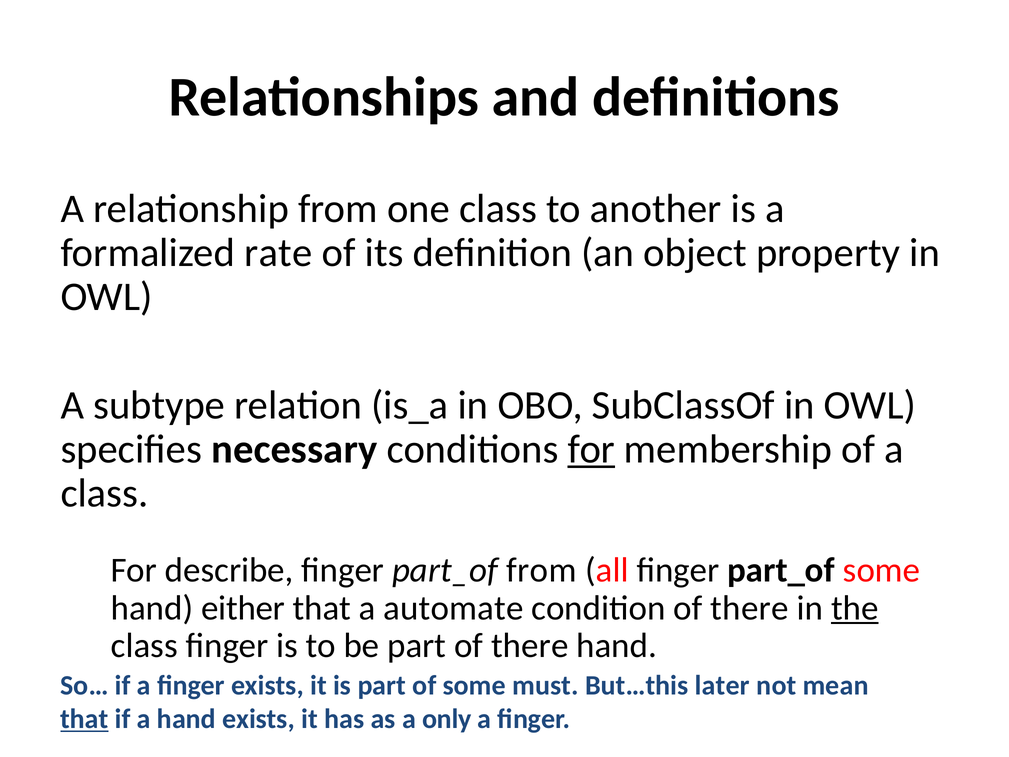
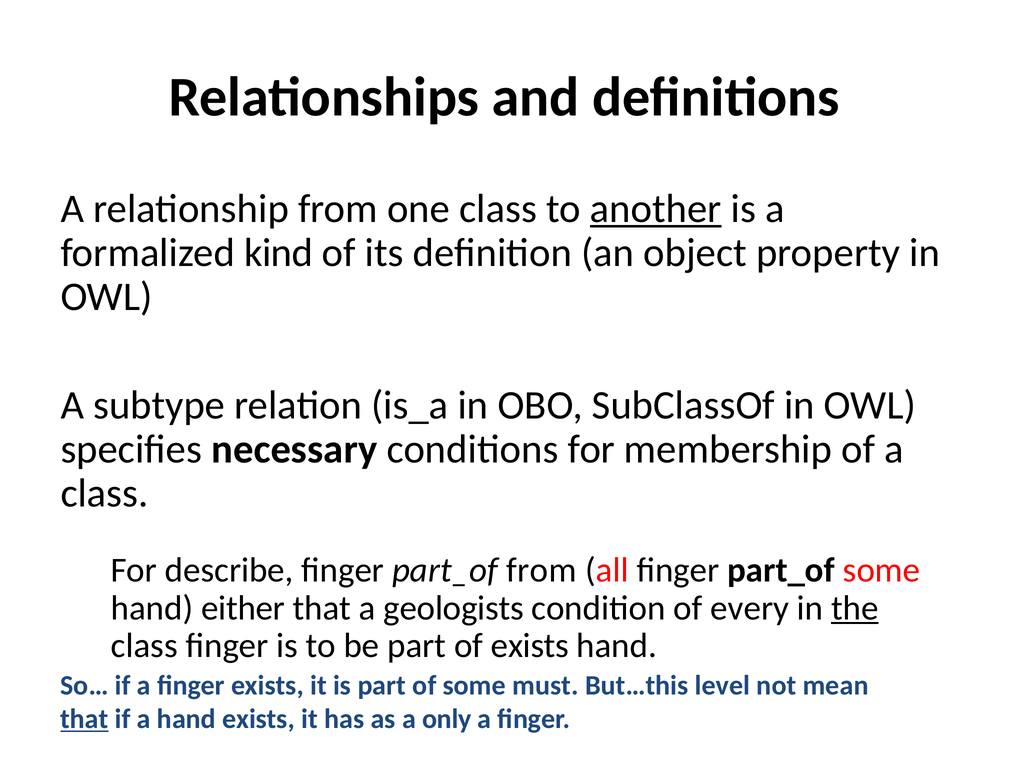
another underline: none -> present (656, 209)
rate: rate -> kind (279, 253)
for underline: present -> none (591, 449)
automate: automate -> geologists (454, 608)
condition of there: there -> every (750, 608)
part of there: there -> exists (530, 646)
later: later -> level (722, 685)
